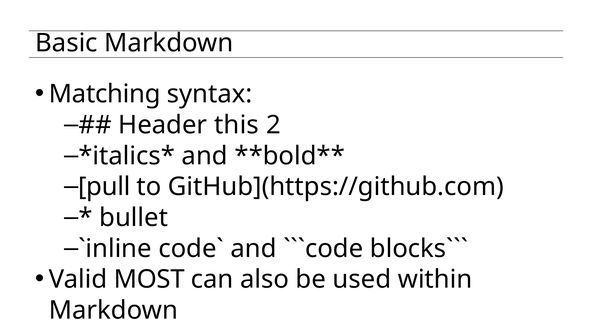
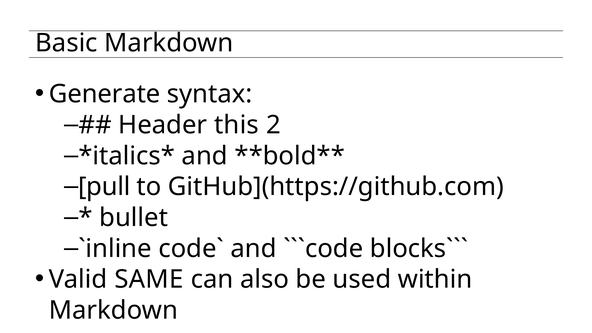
Matching: Matching -> Generate (105, 94)
MOST: MOST -> SAME (149, 279)
